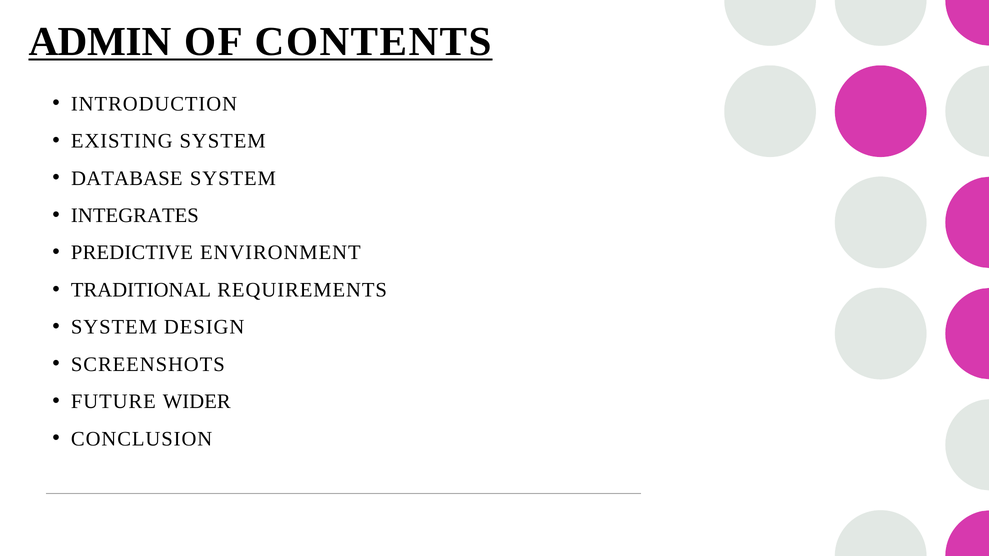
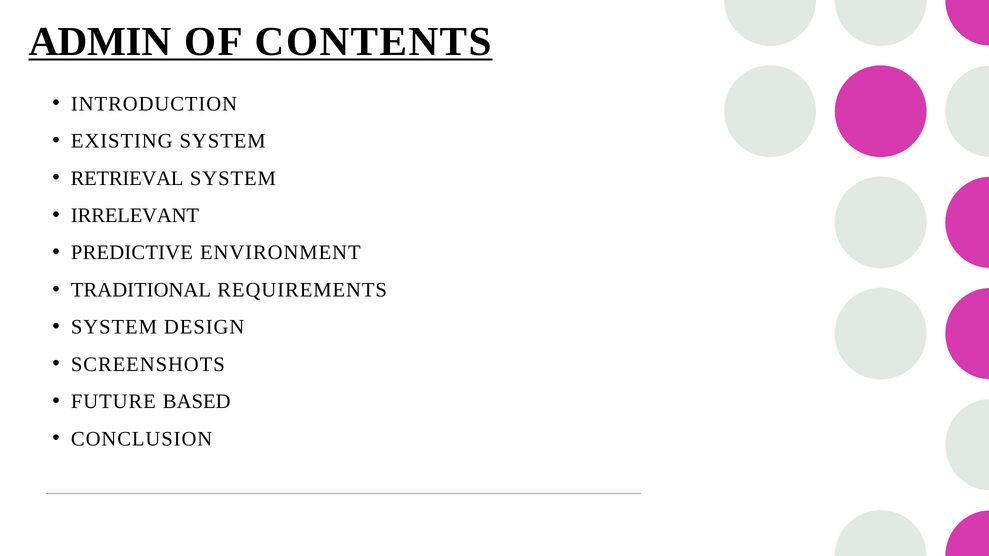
DATABASE: DATABASE -> RETRIEVAL (127, 178)
INTEGRATES: INTEGRATES -> IRRELEVANT (135, 216)
WIDER: WIDER -> BASED (197, 402)
